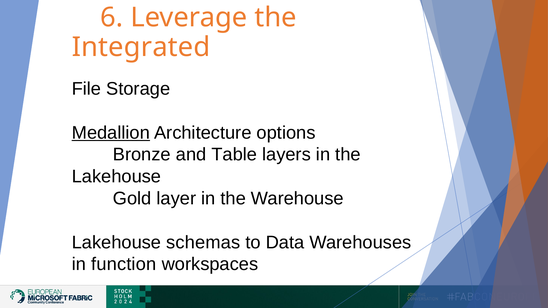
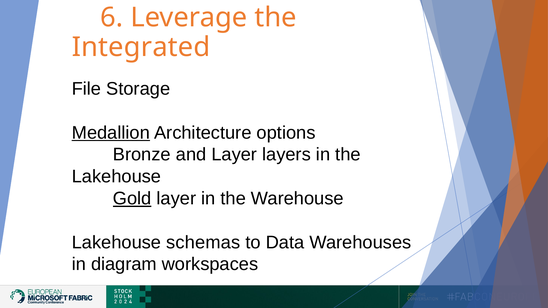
and Table: Table -> Layer (234, 155)
Gold underline: none -> present (132, 199)
function: function -> diagram (124, 264)
